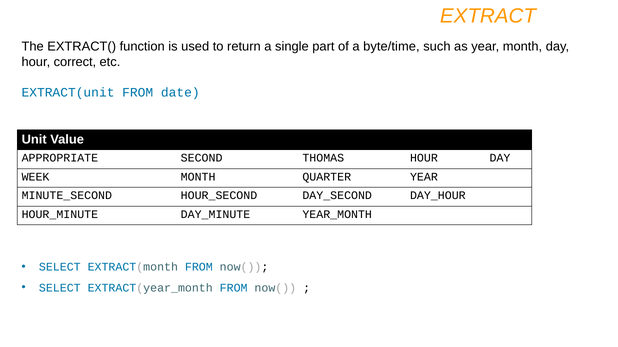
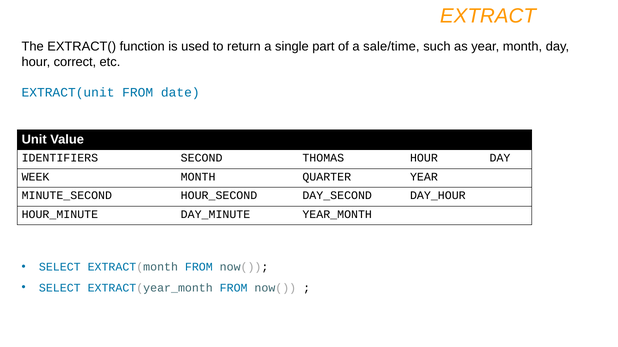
byte/time: byte/time -> sale/time (391, 47)
APPROPRIATE: APPROPRIATE -> IDENTIFIERS (60, 158)
